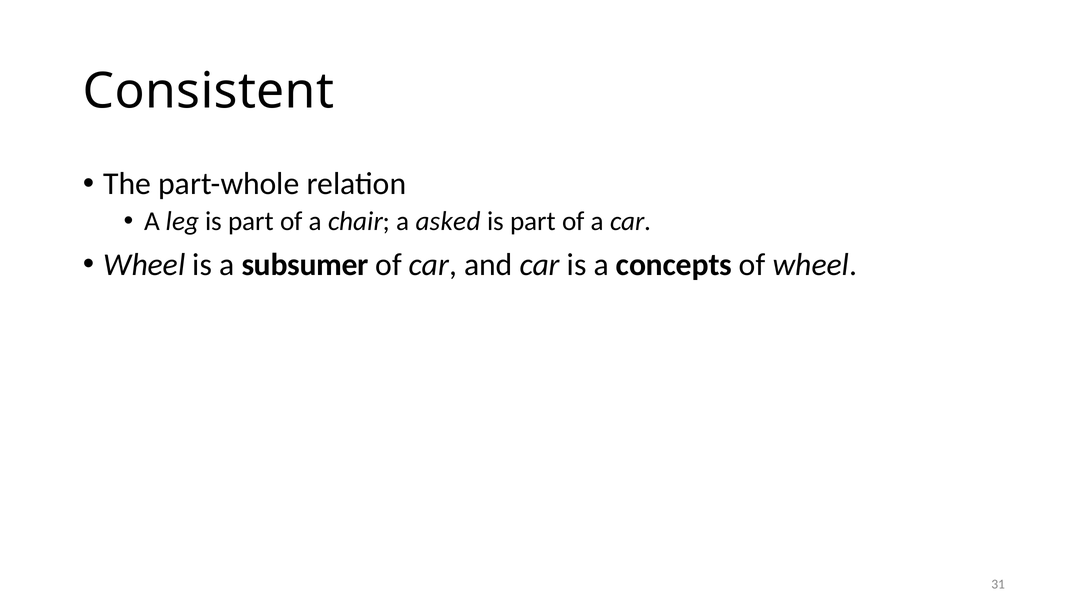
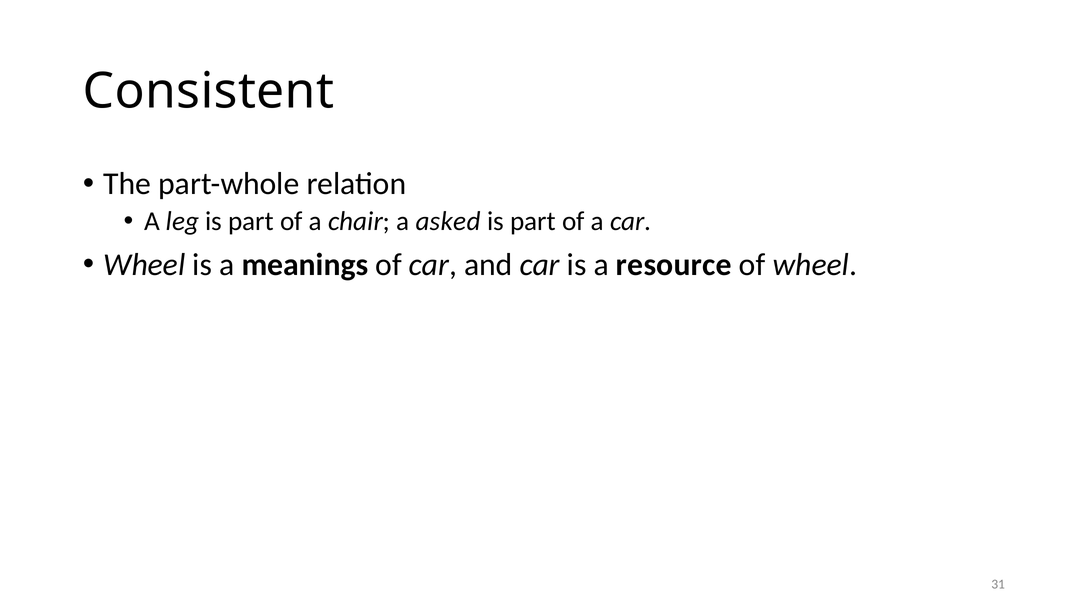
subsumer: subsumer -> meanings (305, 265)
concepts: concepts -> resource (674, 265)
